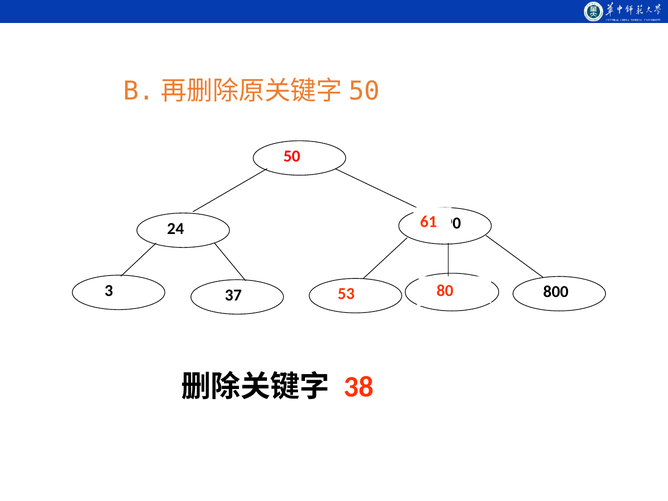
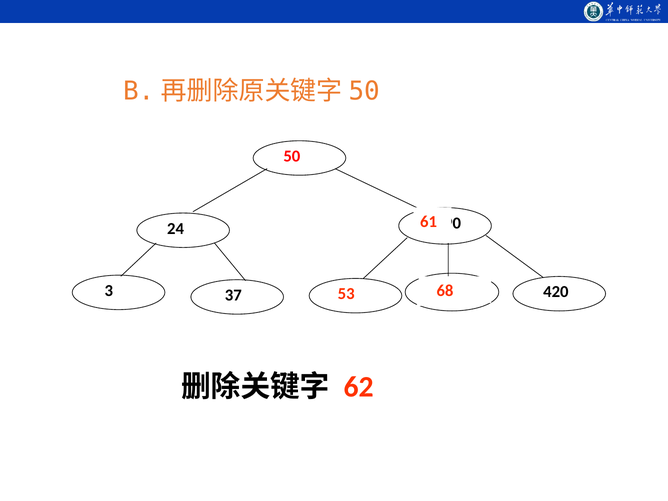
800: 800 -> 420 (556, 292)
80: 80 -> 68 (445, 291)
38: 38 -> 62 (359, 387)
